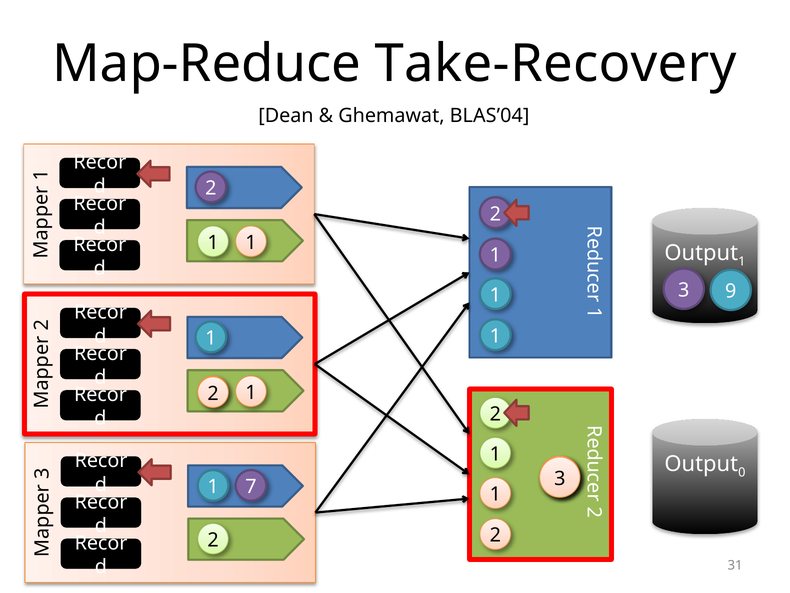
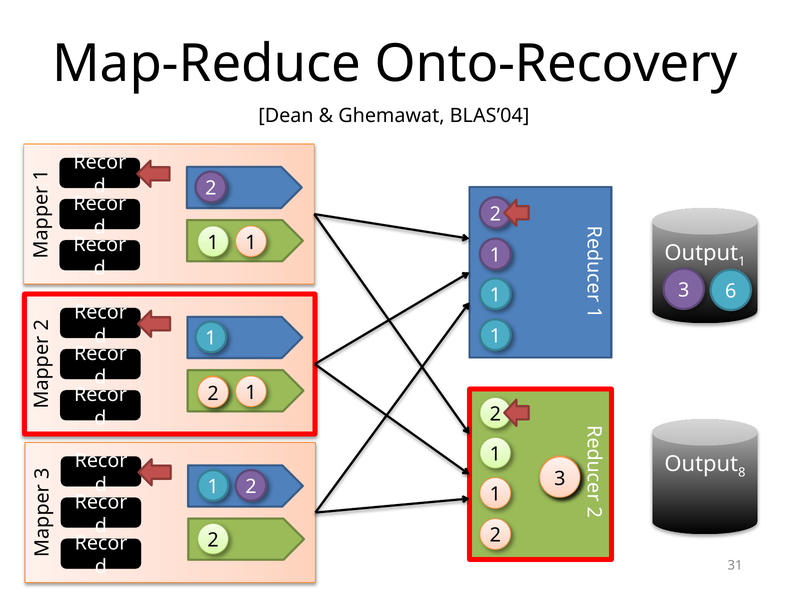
Take-Recovery: Take-Recovery -> Onto-Recovery (556, 64)
9: 9 -> 6 (731, 291)
0: 0 -> 8 (742, 472)
7: 7 -> 2 (251, 486)
